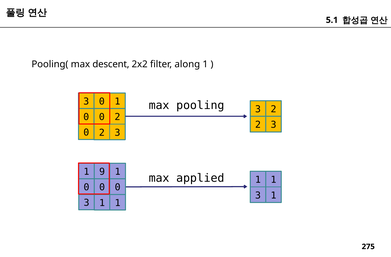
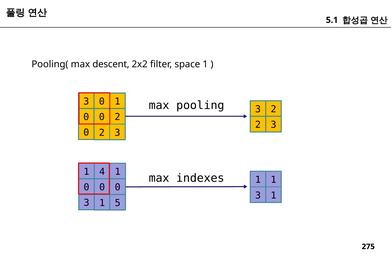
along: along -> space (187, 64)
9: 9 -> 4 (102, 172)
applied: applied -> indexes (200, 178)
1: 1 -> 5 (118, 203)
